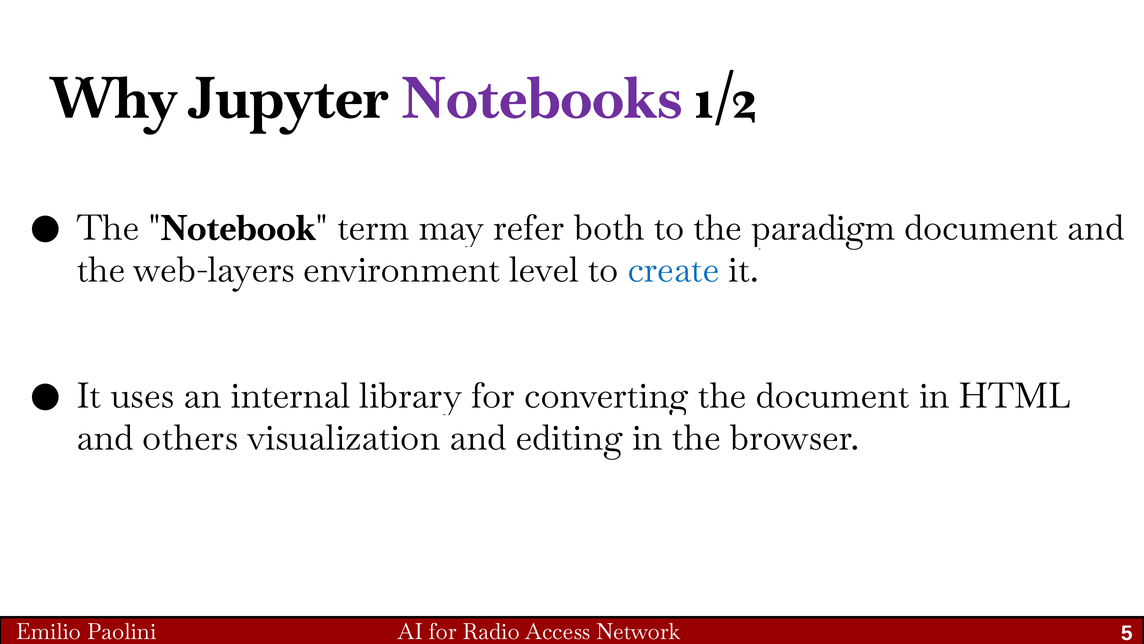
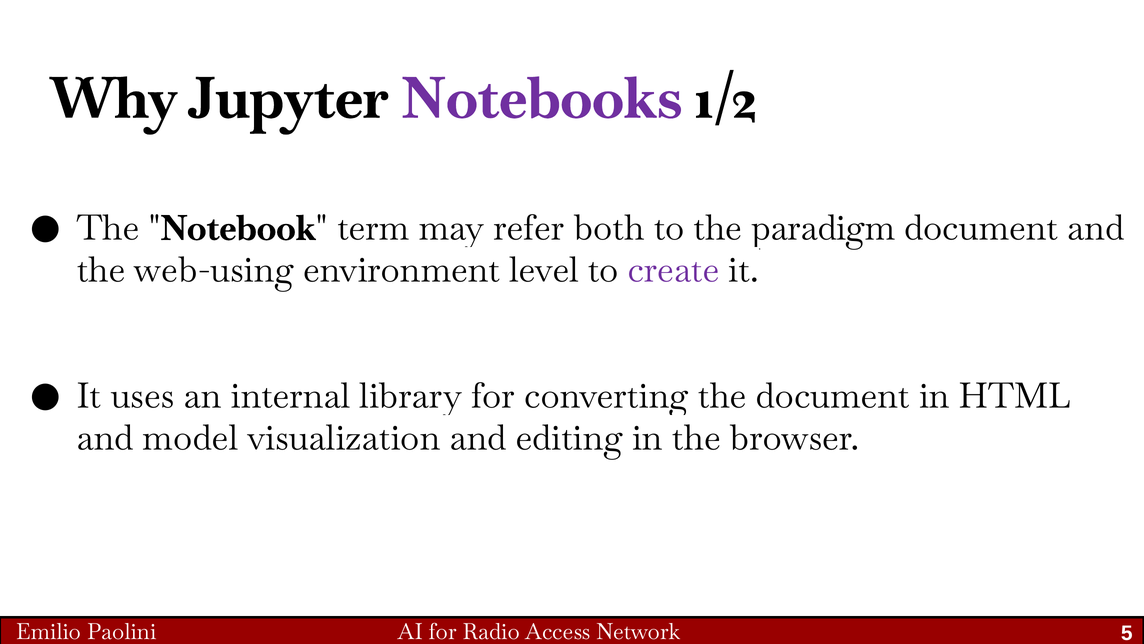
web-layers: web-layers -> web-using (214, 270)
create colour: blue -> purple (674, 270)
others: others -> model (190, 438)
